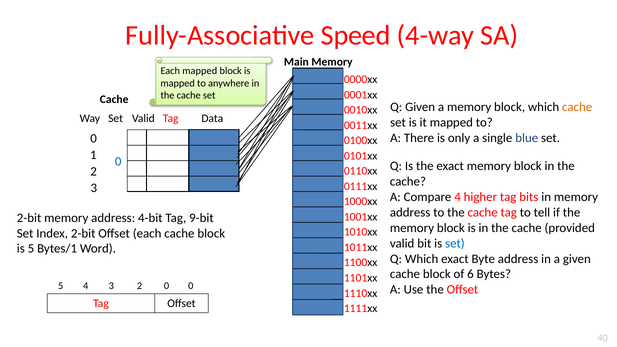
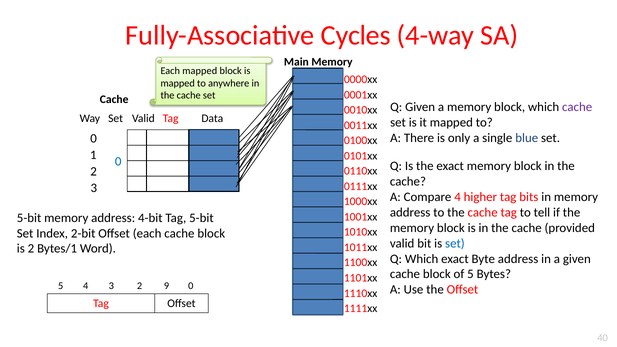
Speed: Speed -> Cycles (356, 35)
cache colour: orange -> purple (577, 107)
2-bit: 2-bit -> 5-bit (29, 218)
Tag 9-bit: 9-bit -> 5-bit (201, 218)
is 5: 5 -> 2 (31, 249)
of 6: 6 -> 5 (470, 274)
2 0: 0 -> 9 (167, 286)
